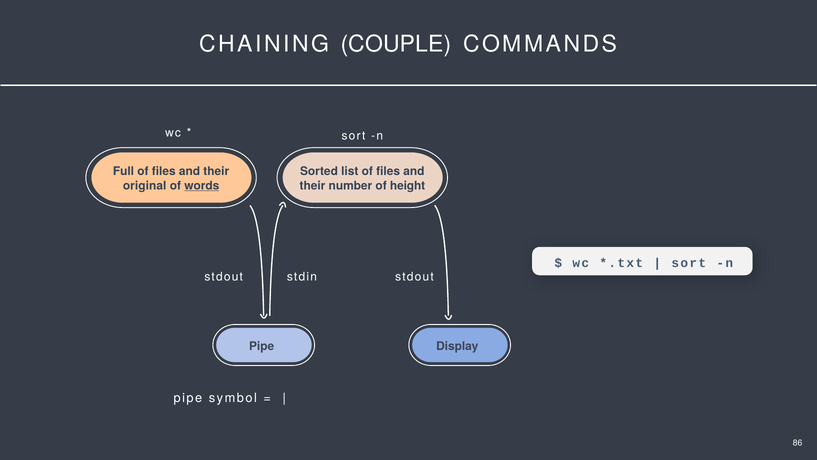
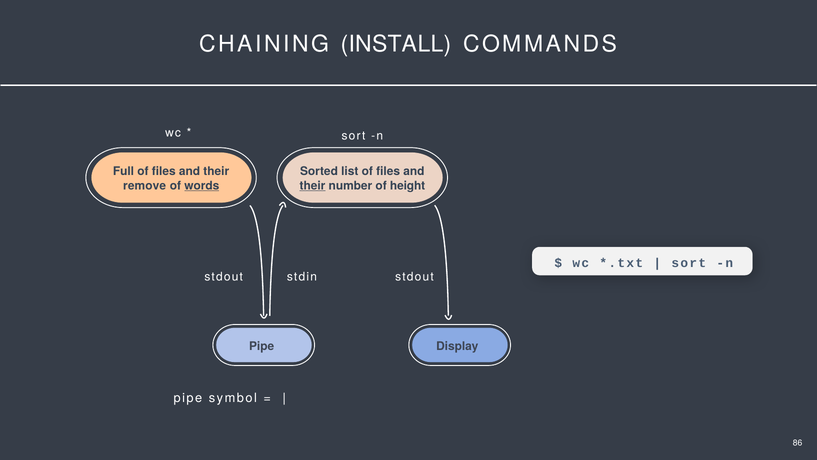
COUPLE: COUPLE -> INSTALL (396, 44)
original: original -> remove (145, 186)
their underline: none -> present (312, 186)
